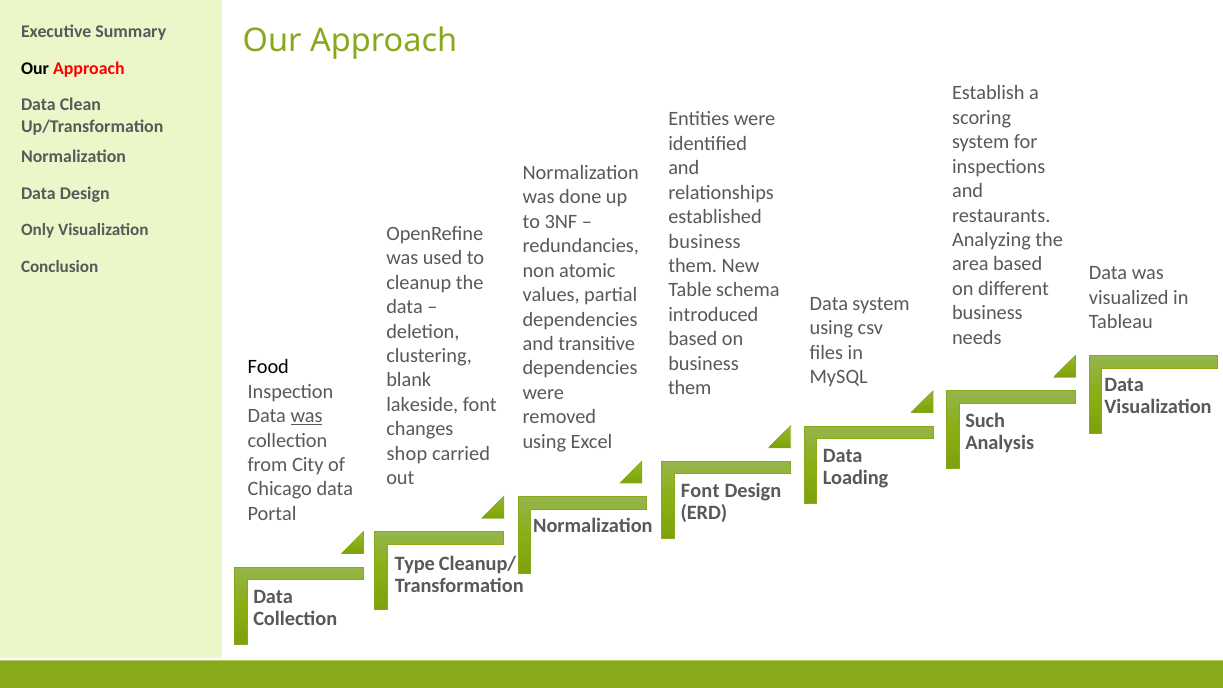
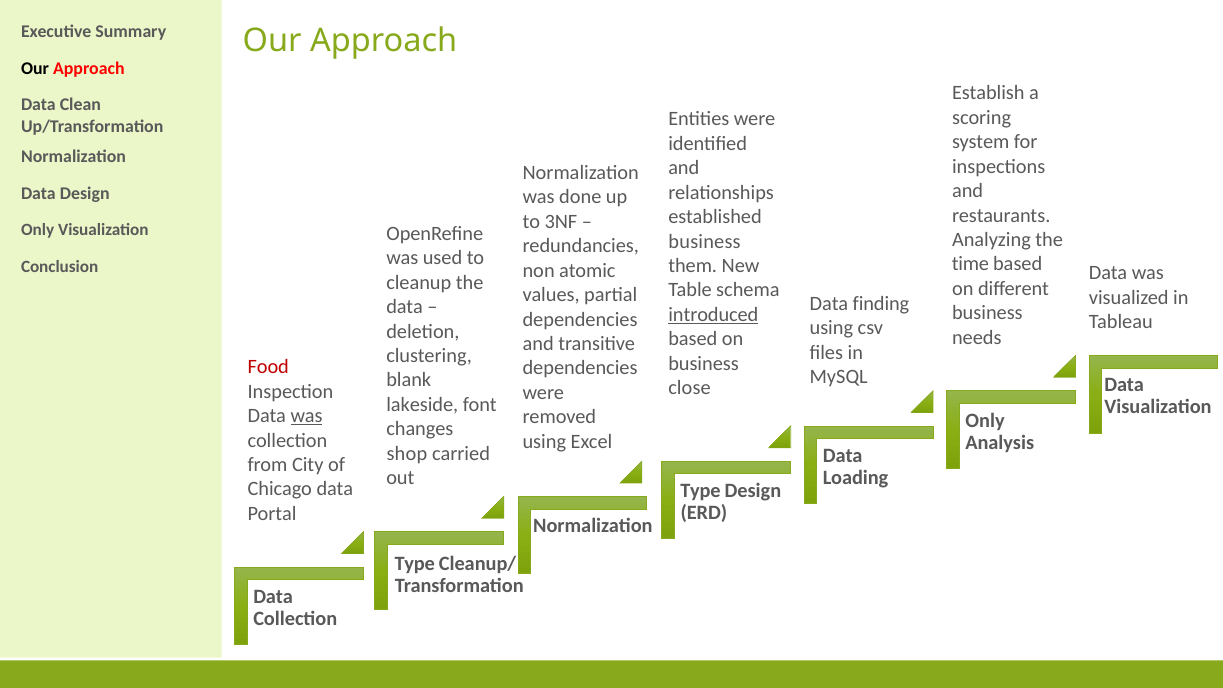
area: area -> time (971, 264)
Data system: system -> finding (881, 303)
introduced underline: none -> present (713, 315)
Food colour: black -> red (268, 367)
them: them -> close (690, 388)
Such: Such -> Only (985, 420)
Font: Font -> Type (700, 491)
